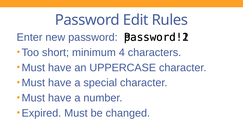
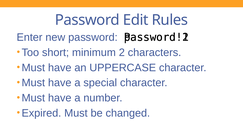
4: 4 -> 2 (122, 52)
